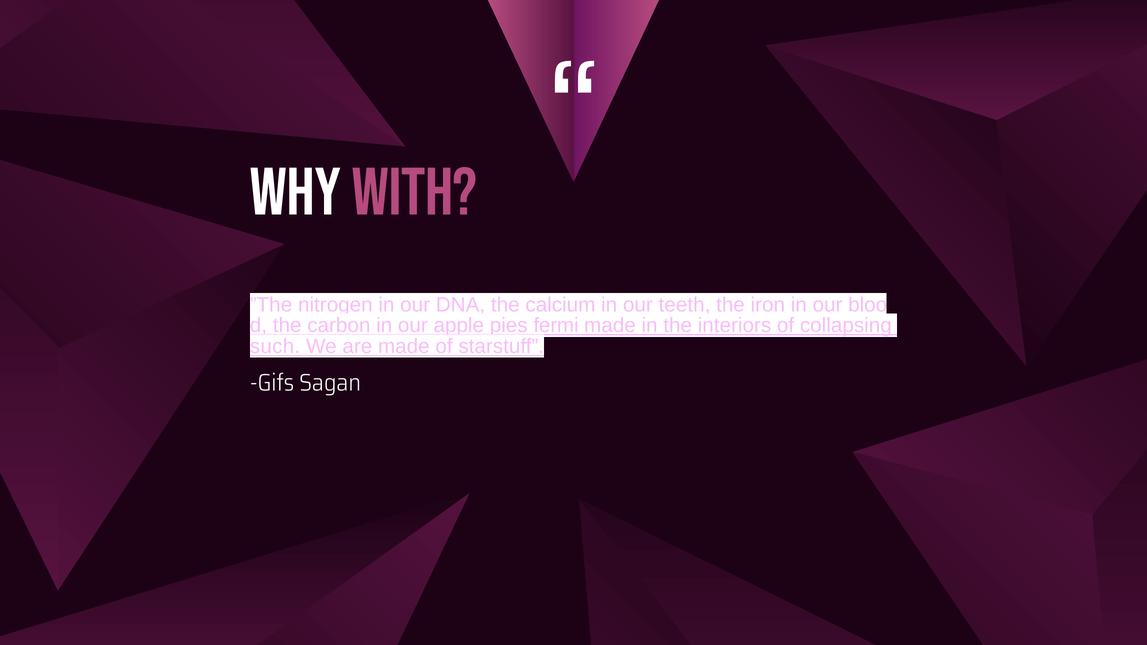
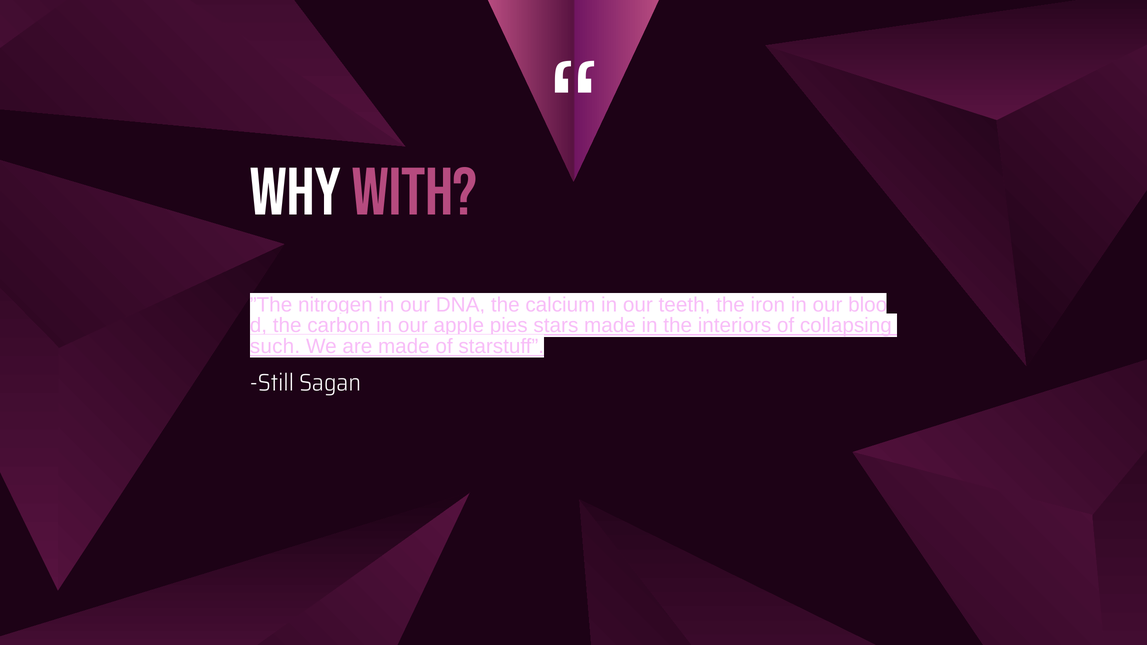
fermi: fermi -> stars (556, 326)
Gifs: Gifs -> Still (272, 383)
